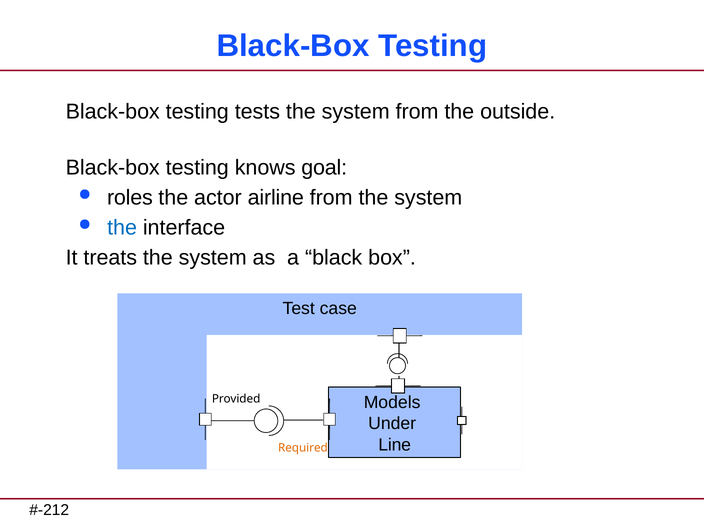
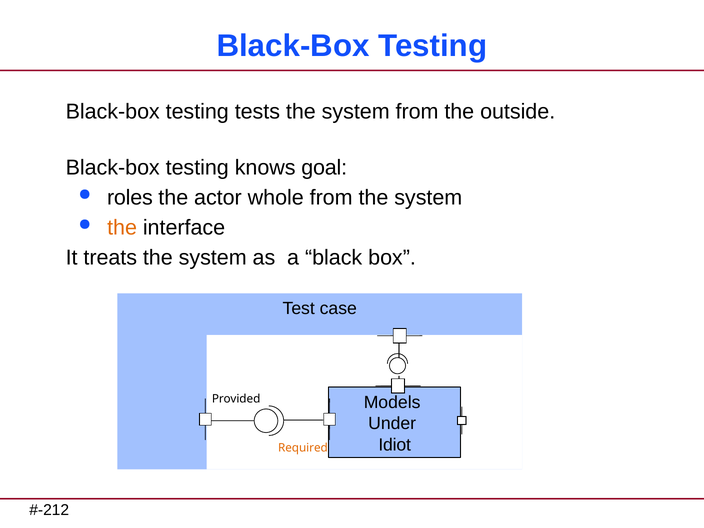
airline: airline -> whole (276, 198)
the colour: blue -> orange (122, 228)
Line: Line -> Idiot (395, 445)
